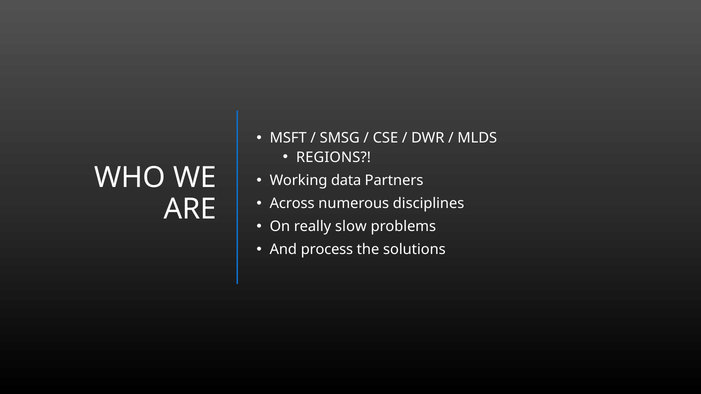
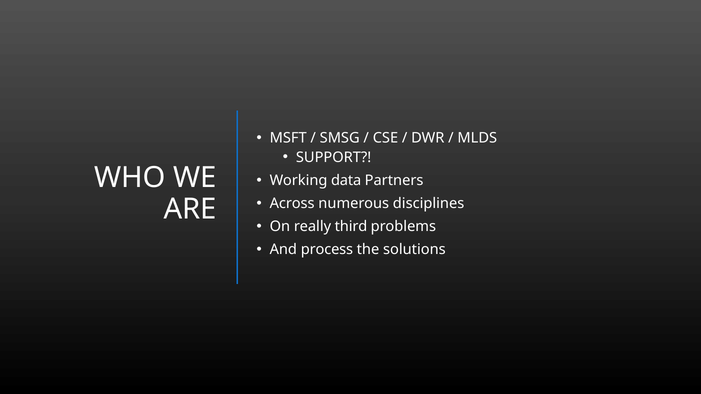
REGIONS: REGIONS -> SUPPORT (334, 157)
slow: slow -> third (351, 227)
